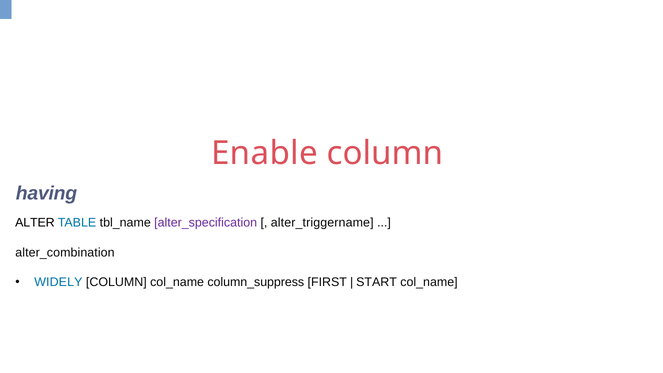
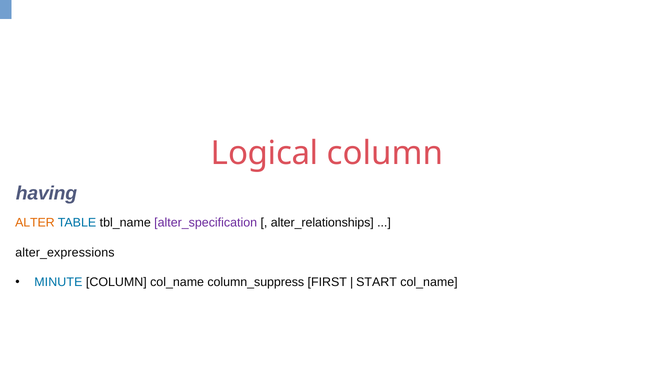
Enable: Enable -> Logical (265, 153)
ALTER colour: black -> orange (35, 223)
alter_triggername: alter_triggername -> alter_relationships (322, 223)
alter_combination: alter_combination -> alter_expressions (65, 252)
WIDELY: WIDELY -> MINUTE (58, 282)
